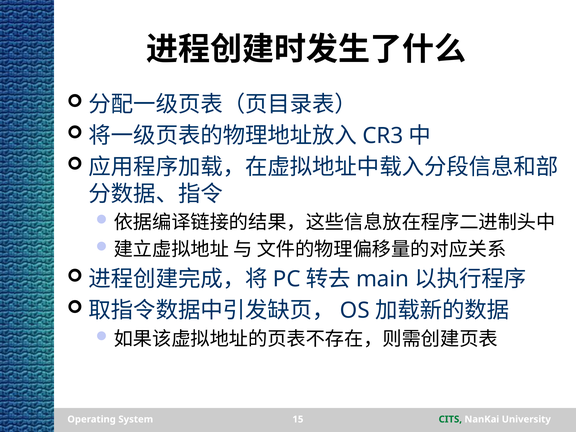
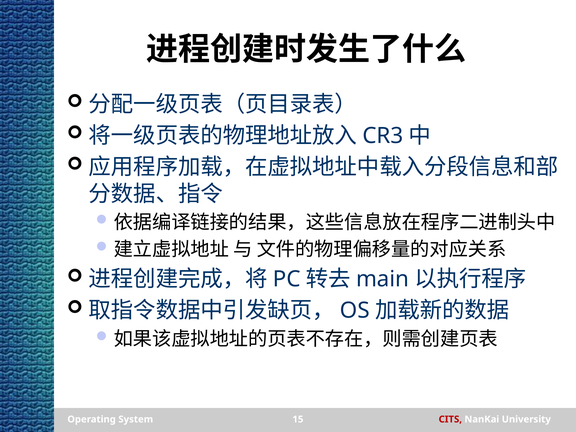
CITS colour: green -> red (450, 419)
